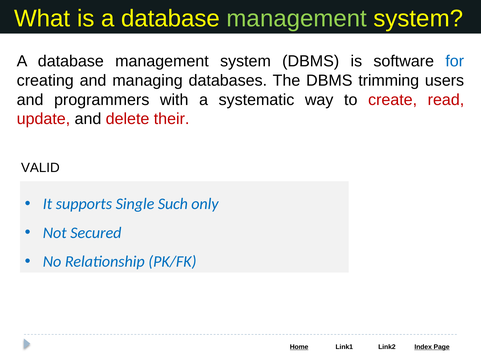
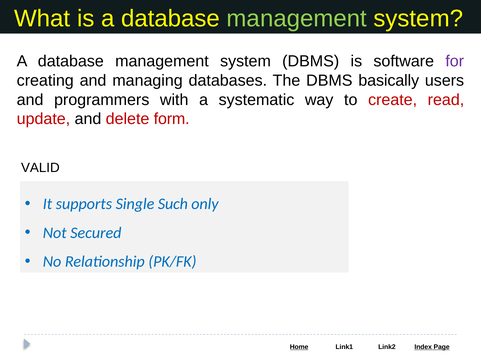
for colour: blue -> purple (455, 61)
trimming: trimming -> basically (389, 80)
their: their -> form (172, 119)
